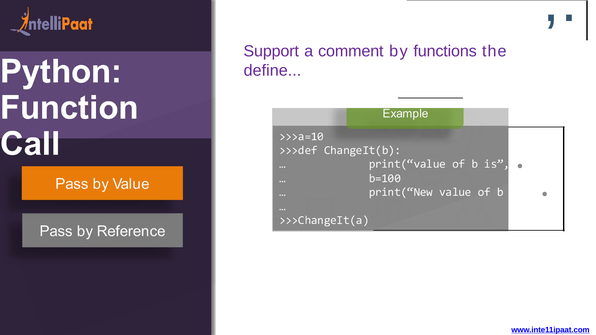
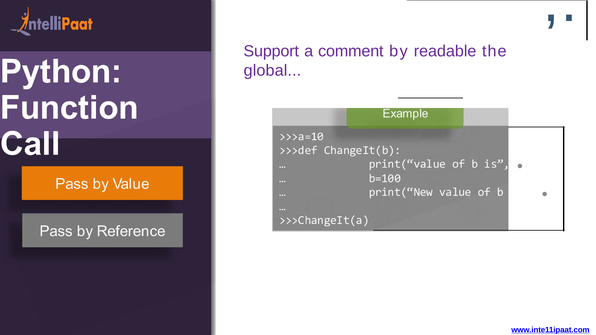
functions: functions -> readable (445, 51)
define: define -> global (272, 71)
